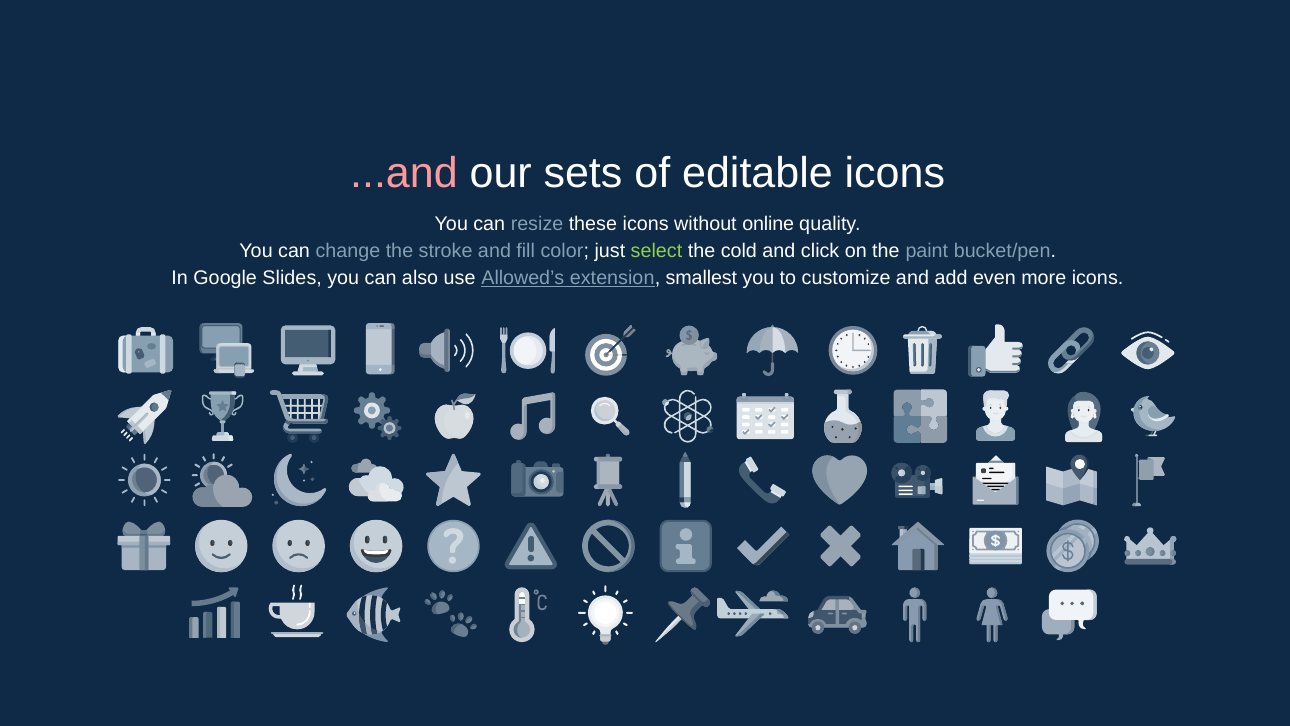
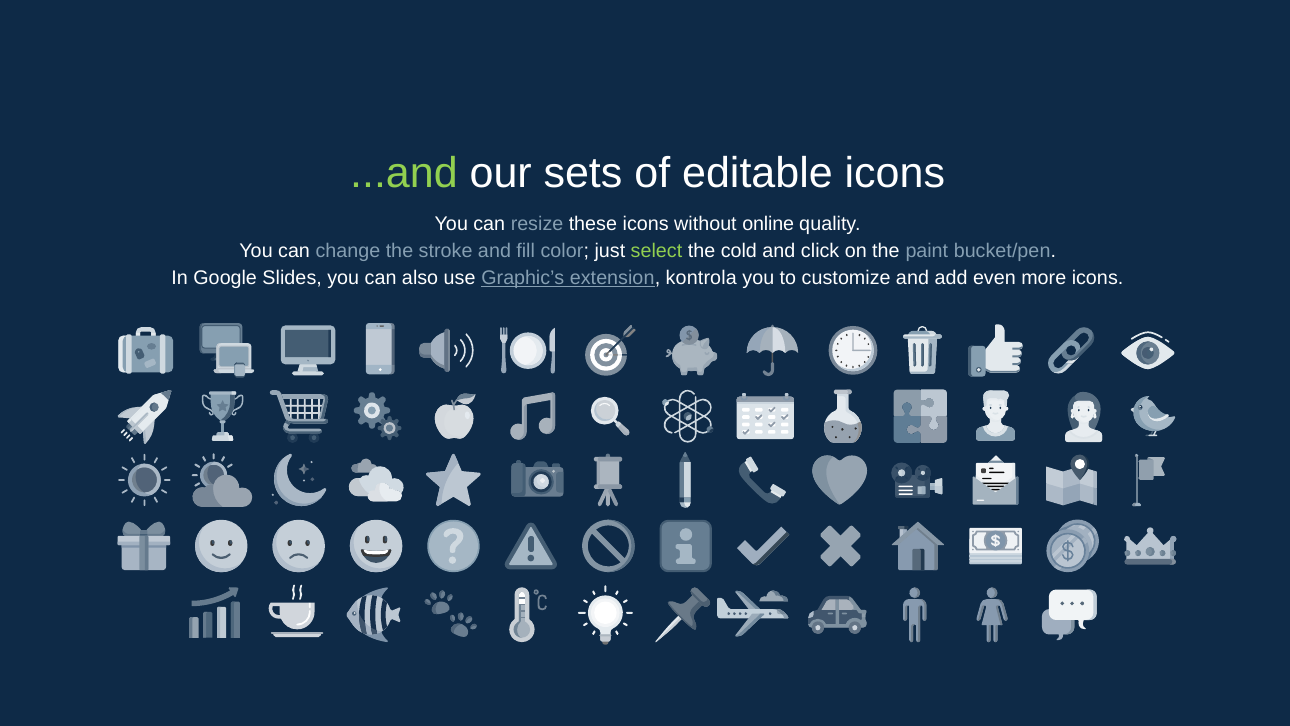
...and colour: pink -> light green (404, 173)
Allowed’s: Allowed’s -> Graphic’s (523, 278)
smallest: smallest -> kontrola (701, 278)
